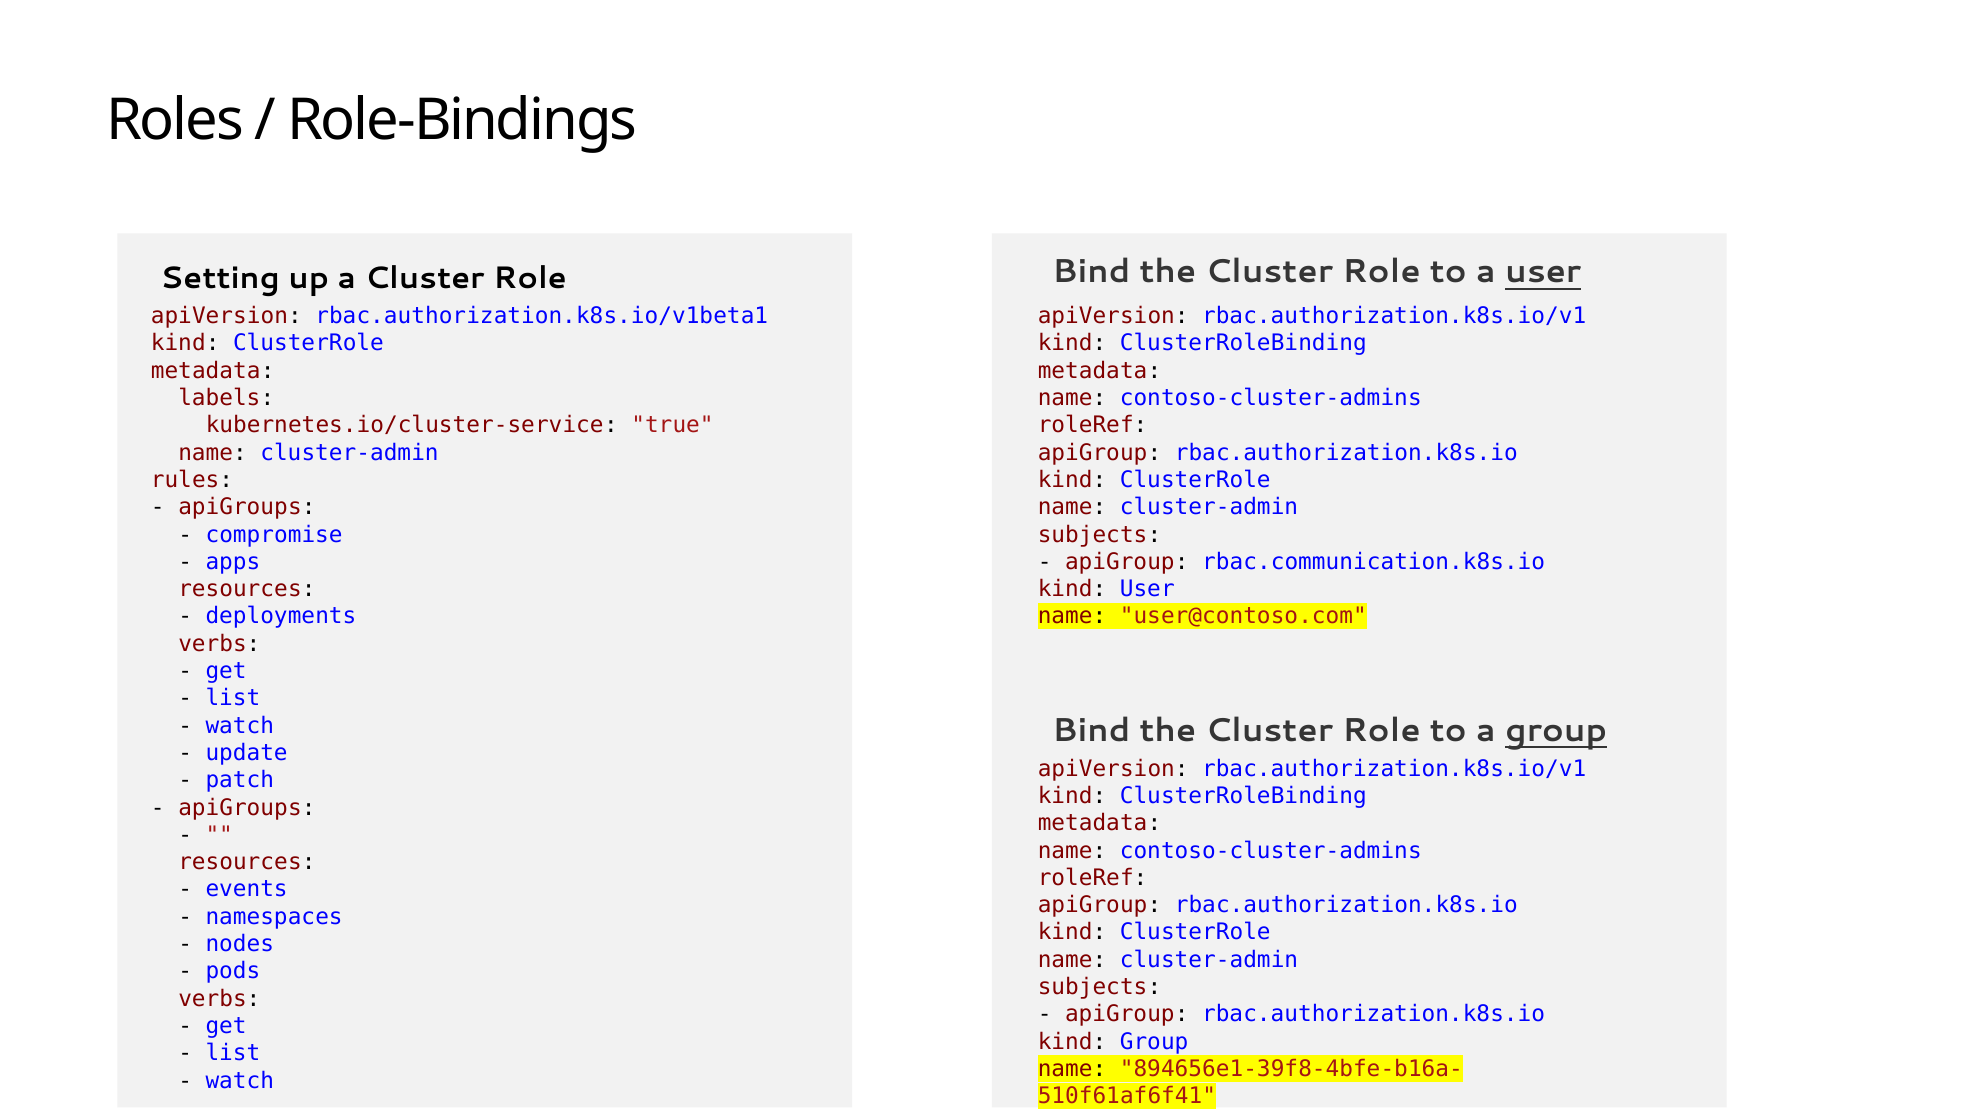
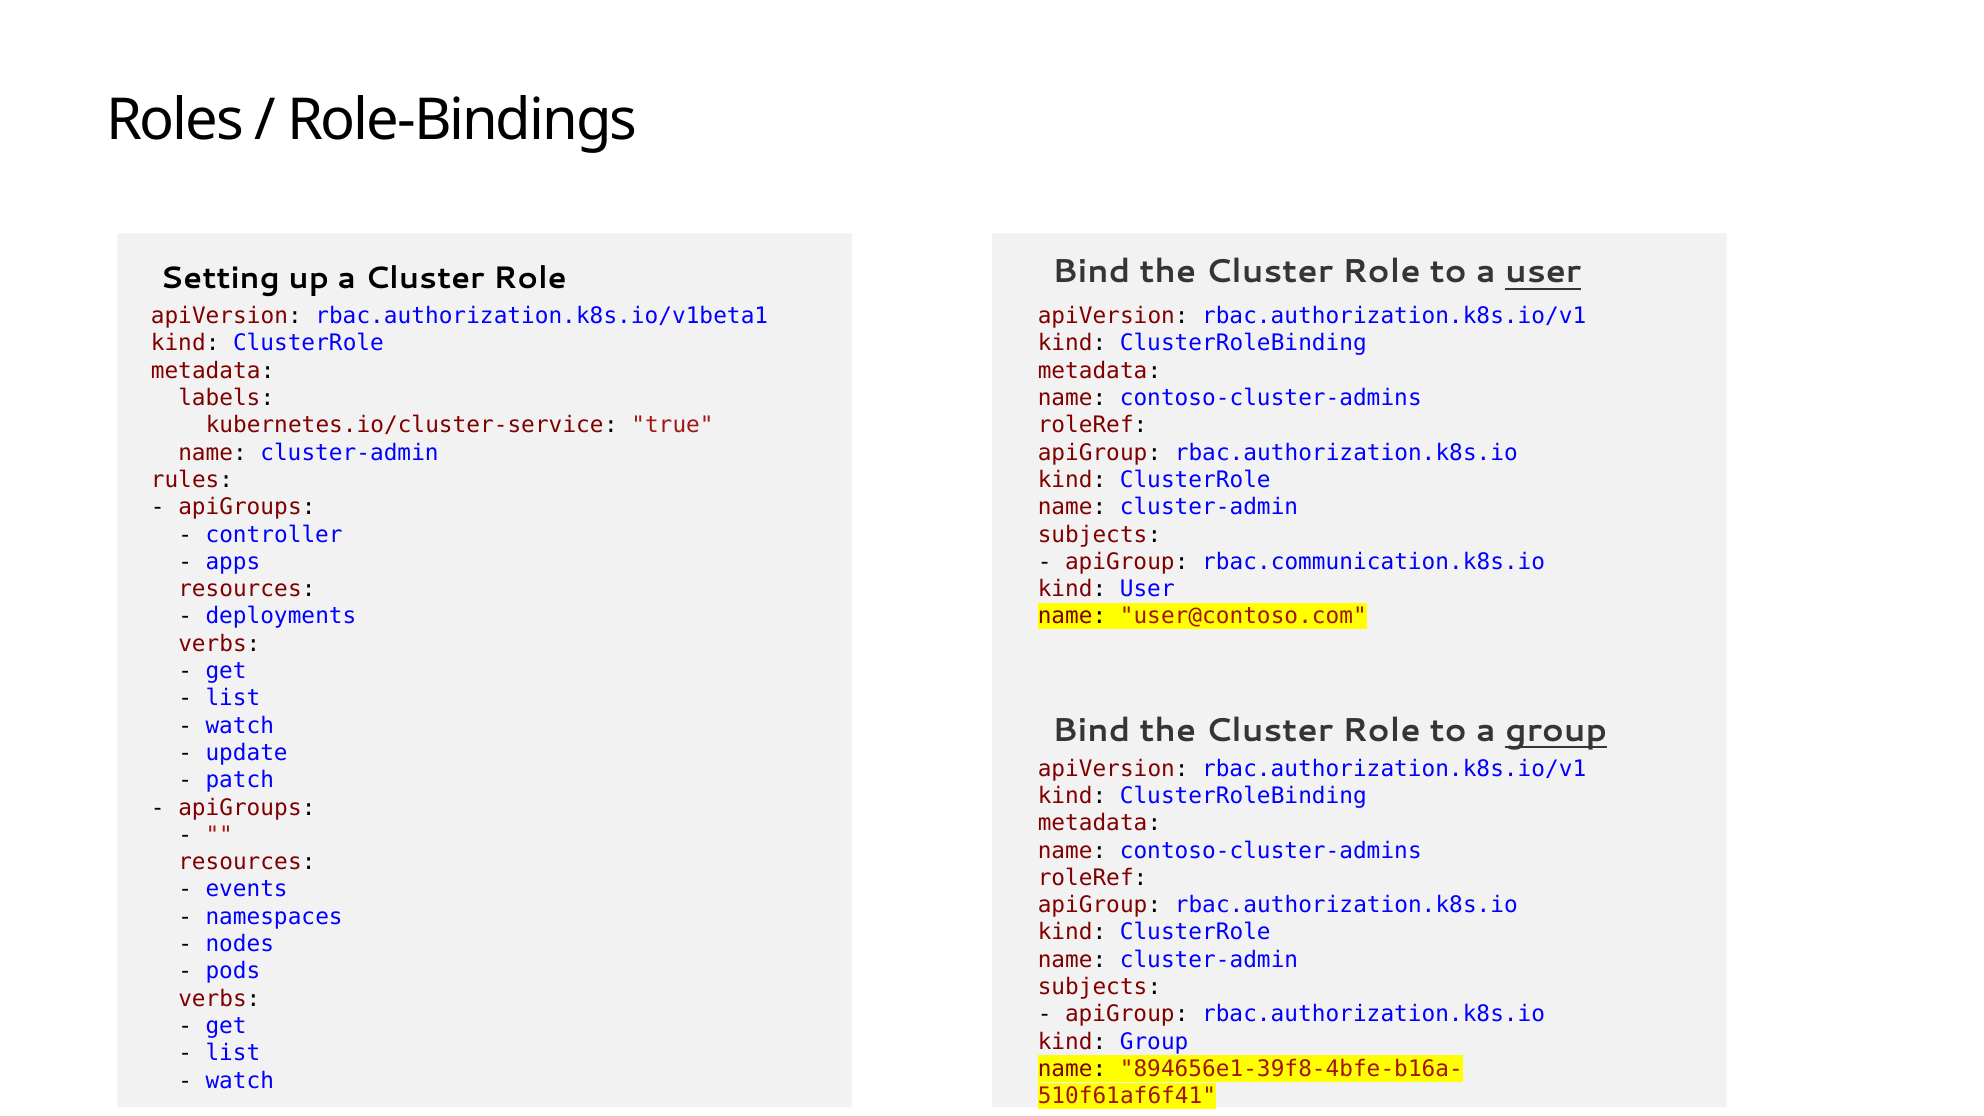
compromise: compromise -> controller (274, 535)
